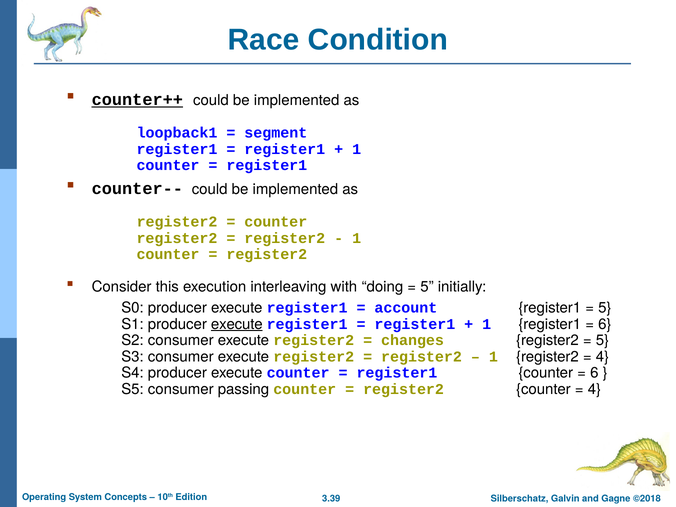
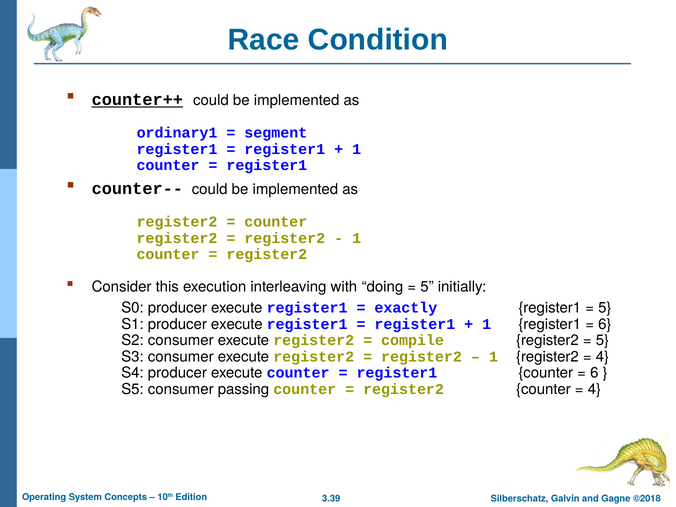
loopback1: loopback1 -> ordinary1 (177, 133)
account: account -> exactly (406, 308)
execute underline: present -> none (237, 324)
changes: changes -> compile (413, 340)
